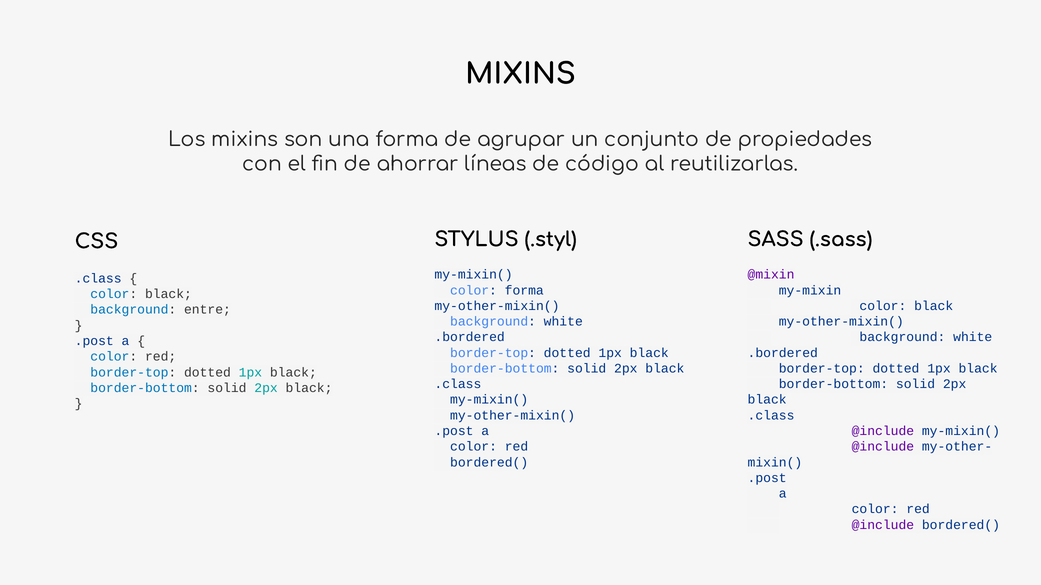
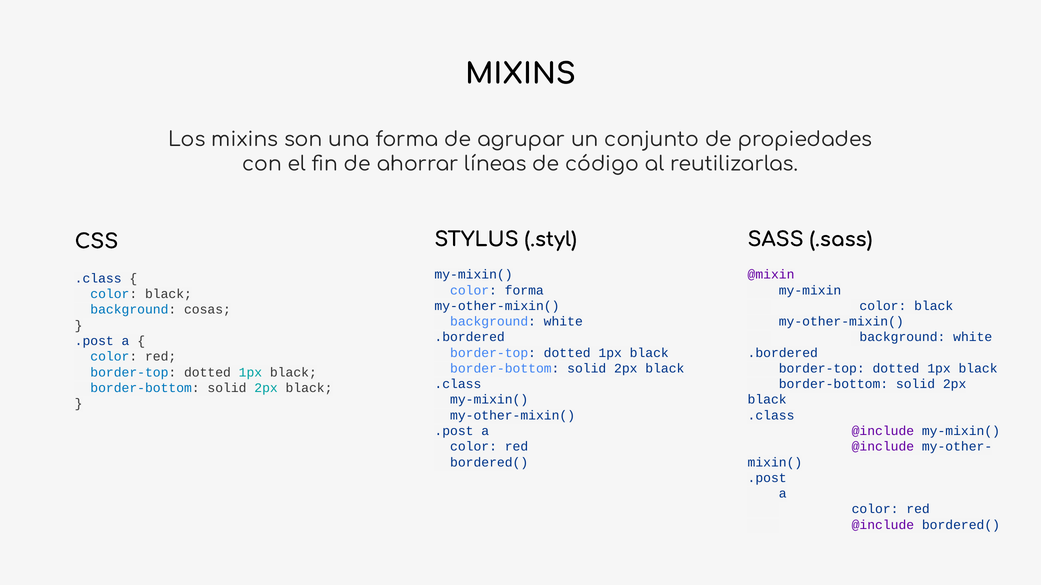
entre: entre -> cosas (207, 310)
